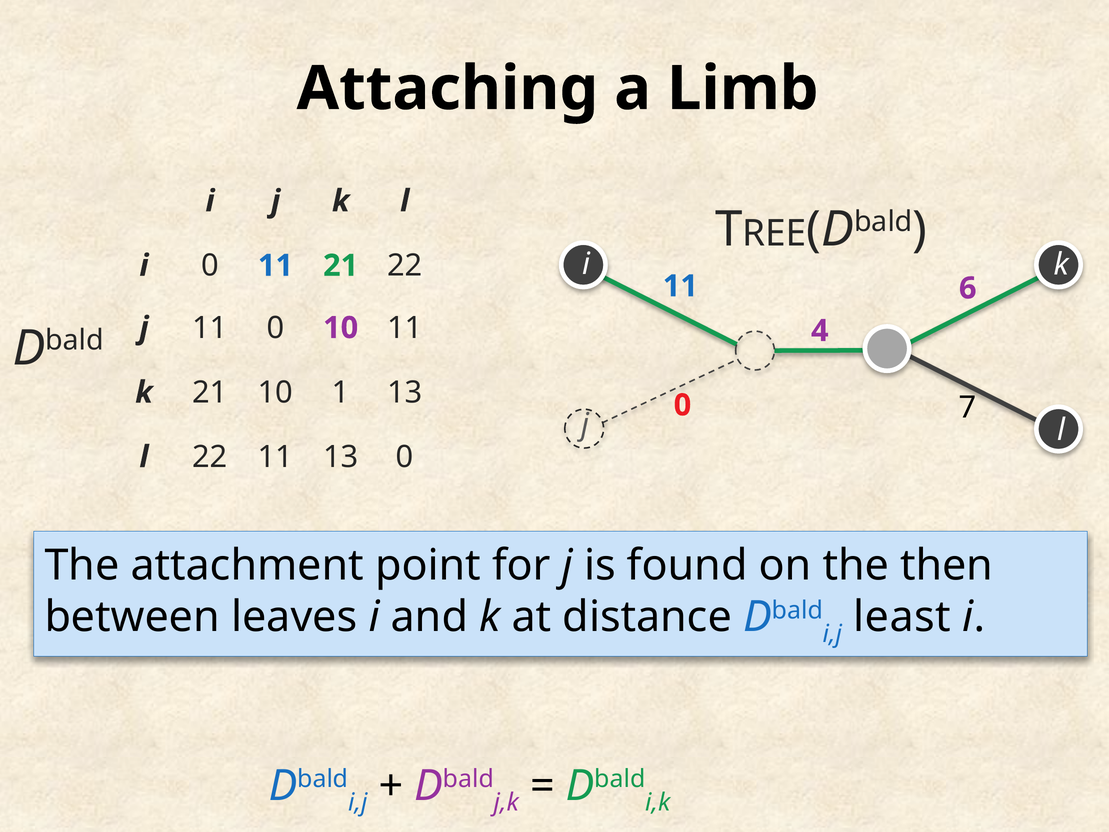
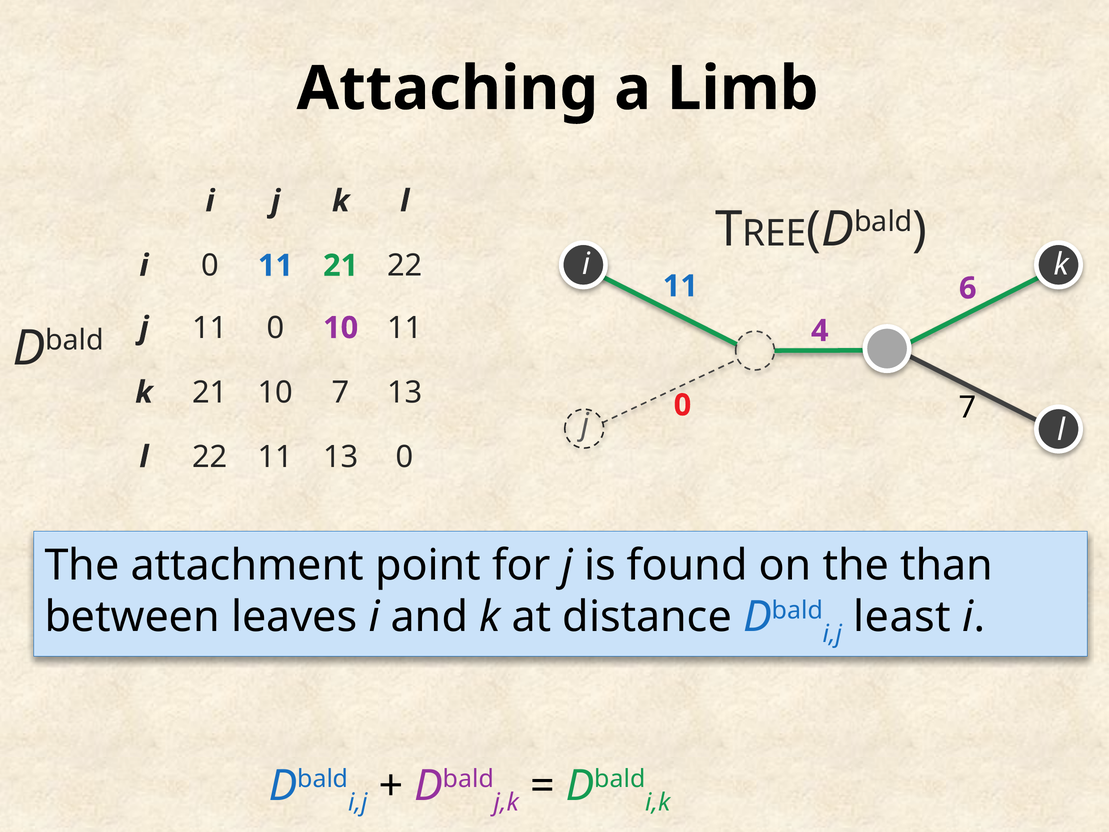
10 1: 1 -> 7 (341, 392)
then: then -> than (947, 565)
